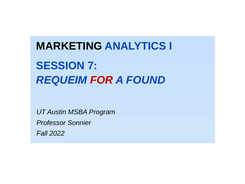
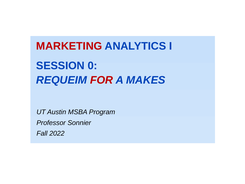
MARKETING colour: black -> red (69, 46)
7: 7 -> 0 (92, 66)
FOUND: FOUND -> MAKES (146, 80)
